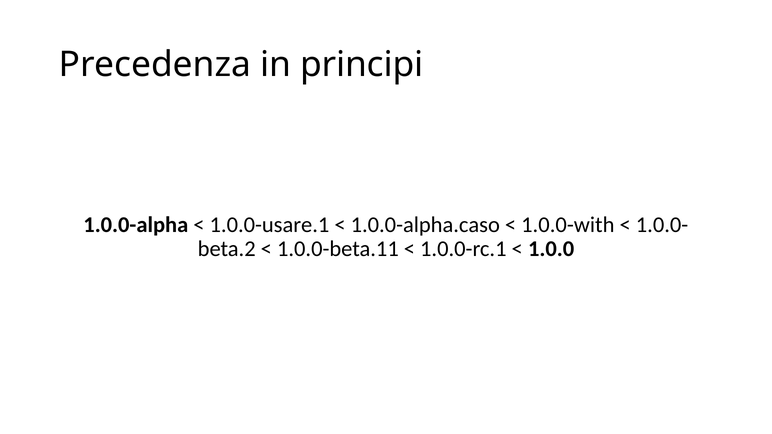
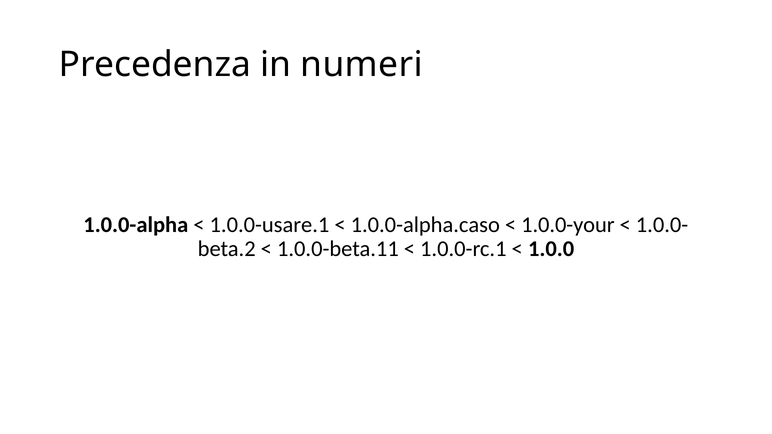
principi: principi -> numeri (362, 65)
1.0.0-with: 1.0.0-with -> 1.0.0-your (568, 225)
